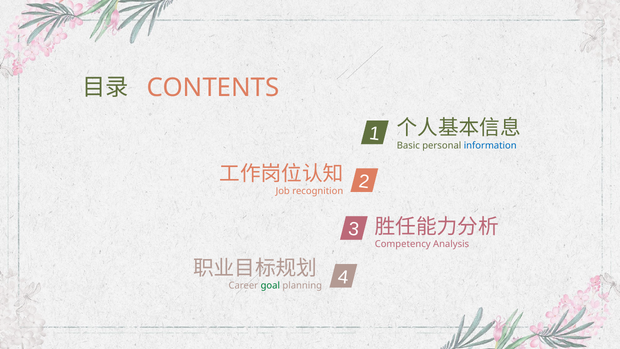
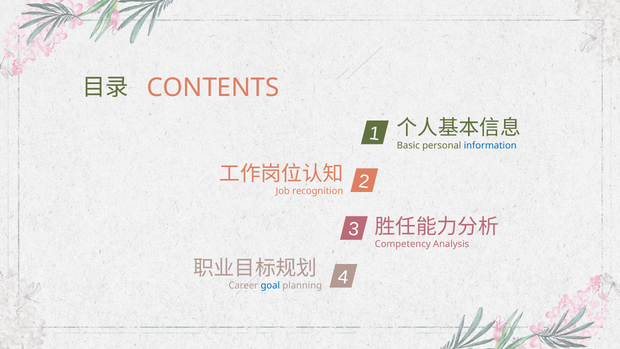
goal colour: green -> blue (270, 285)
